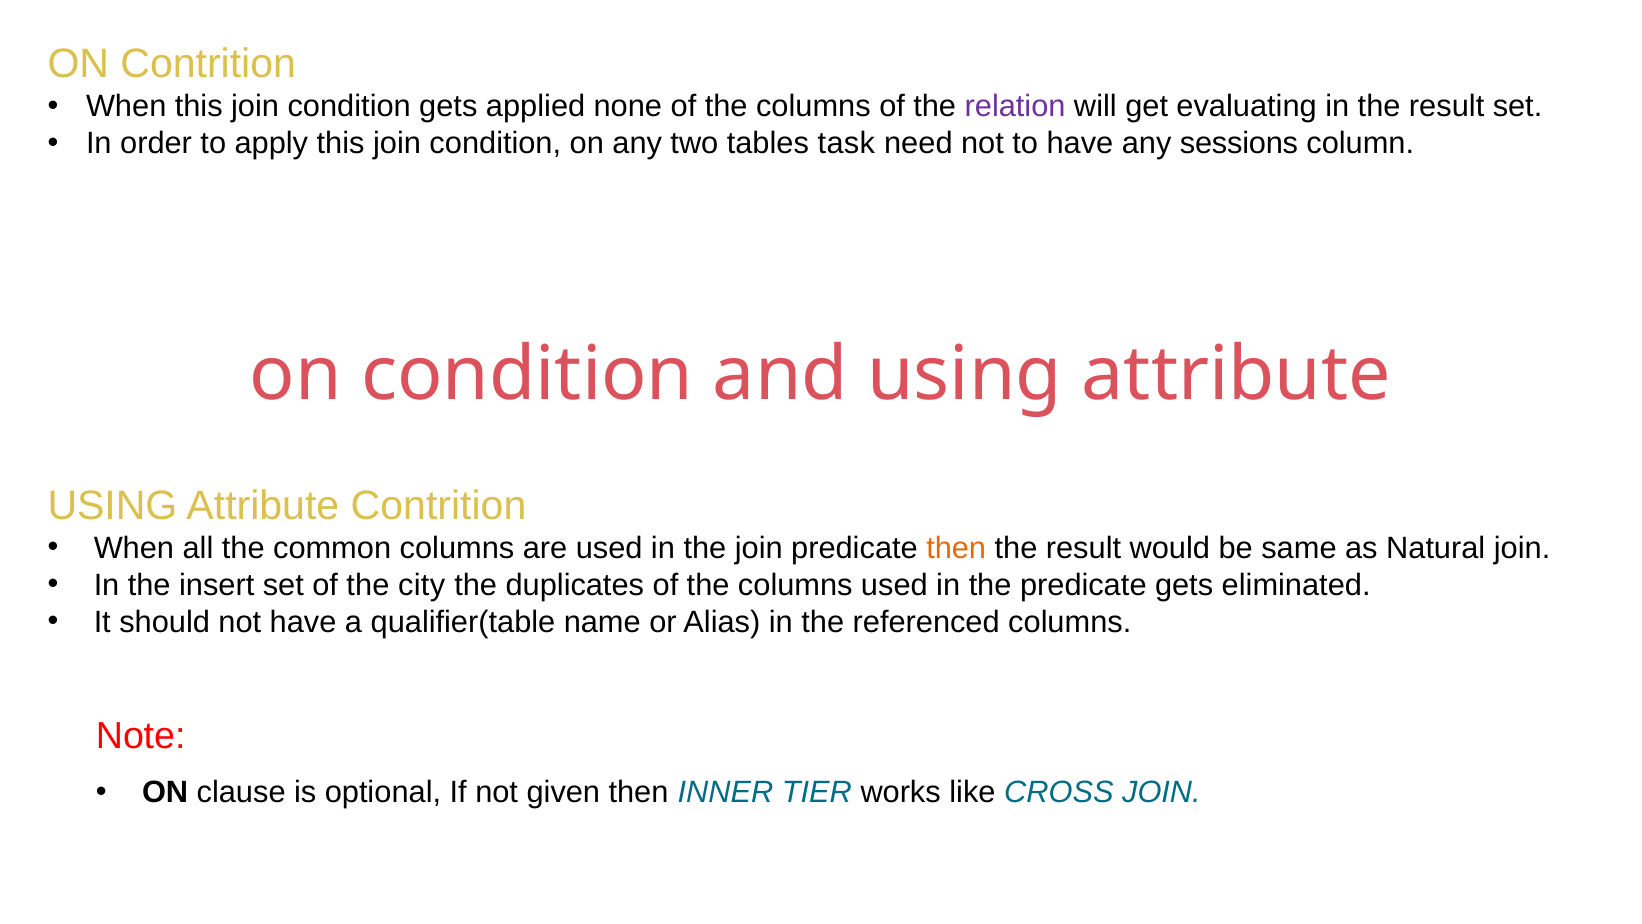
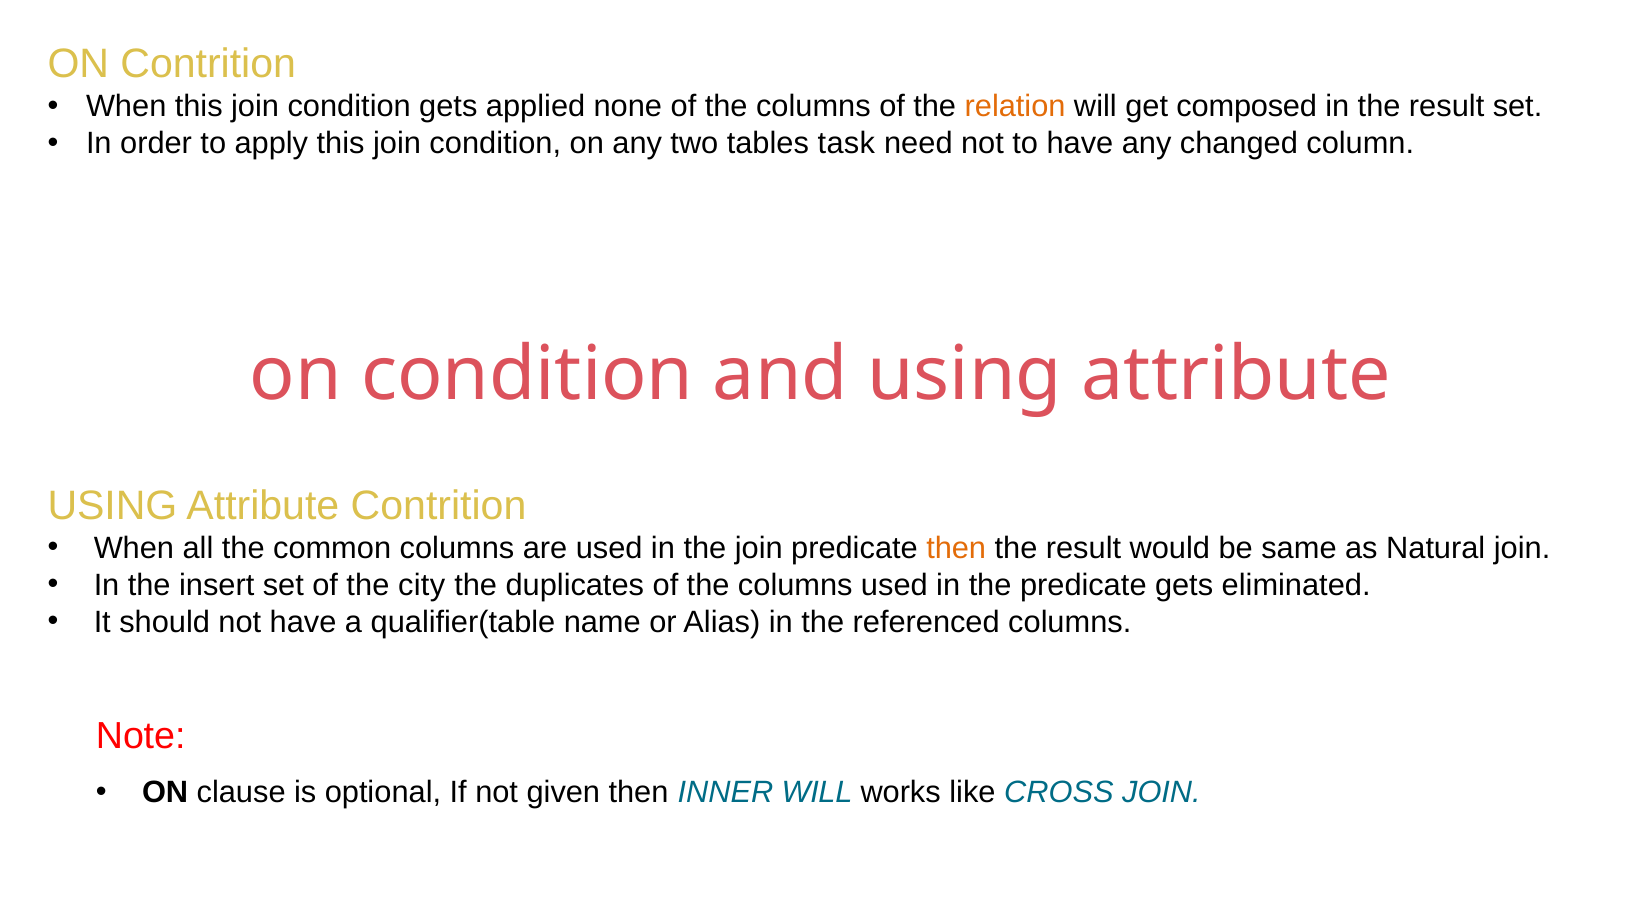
relation colour: purple -> orange (1015, 107)
evaluating: evaluating -> composed (1247, 107)
sessions: sessions -> changed (1239, 144)
INNER TIER: TIER -> WILL (817, 792)
